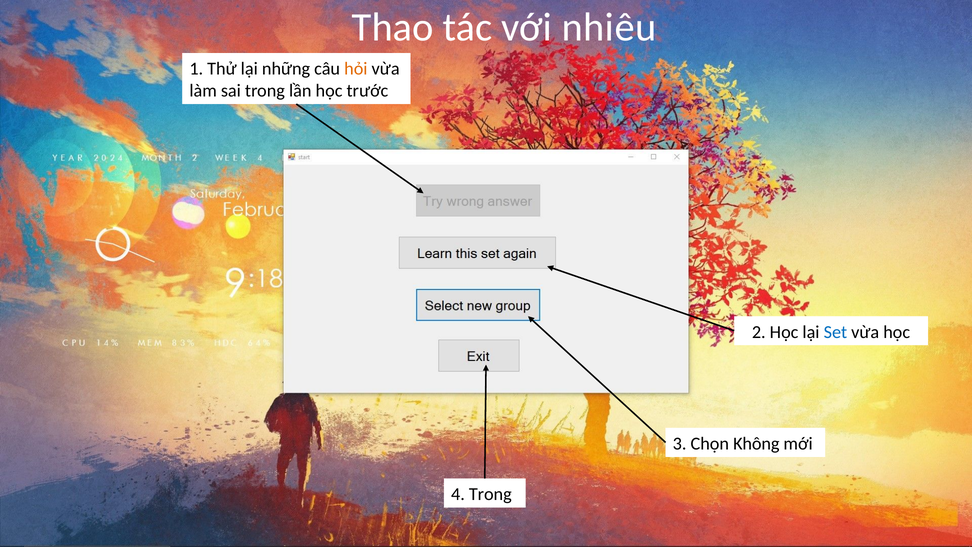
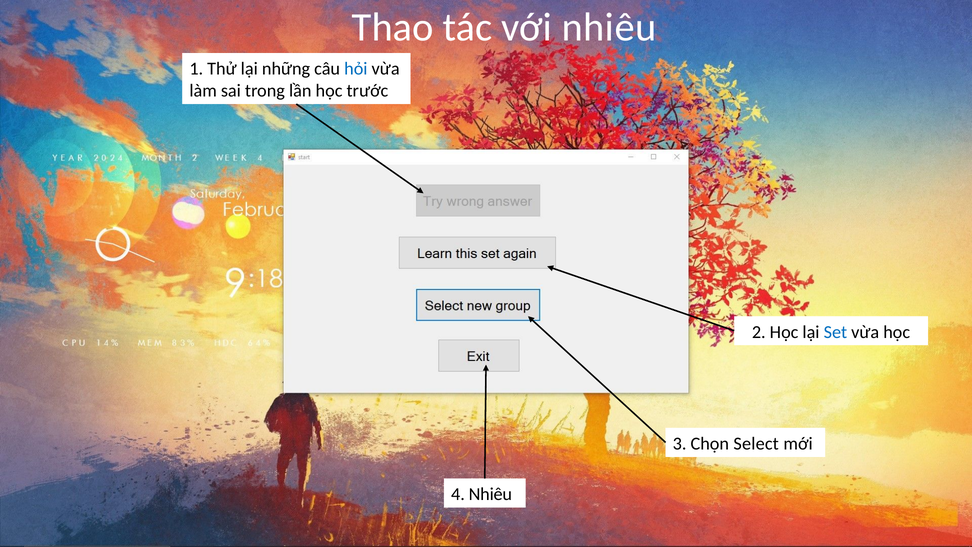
hỏi colour: orange -> blue (356, 69)
Không: Không -> Select (756, 443)
4 Trong: Trong -> Nhiêu (490, 494)
